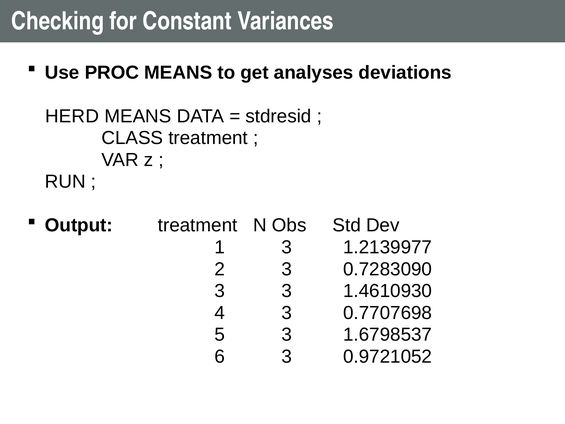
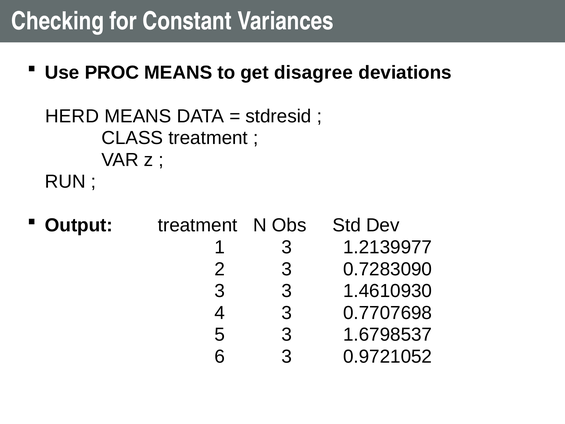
analyses: analyses -> disagree (314, 72)
